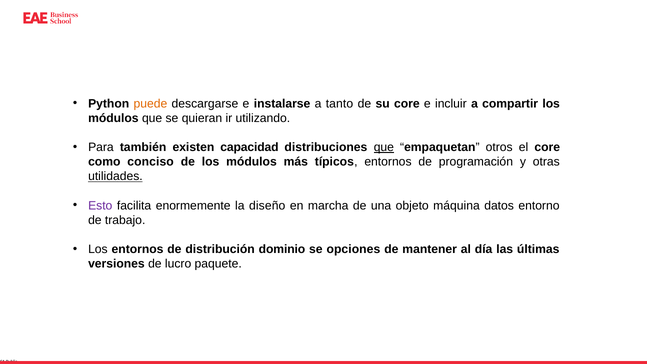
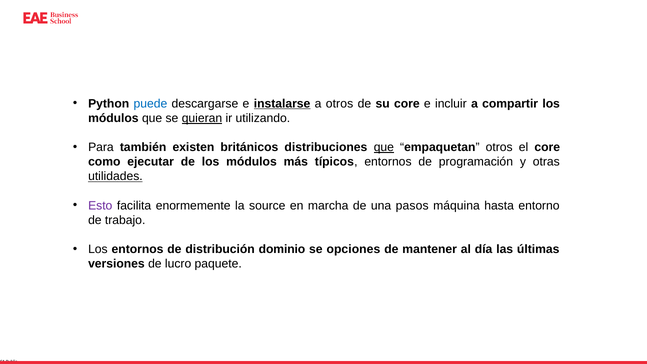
puede colour: orange -> blue (150, 104)
instalarse underline: none -> present (282, 104)
a tanto: tanto -> otros (339, 104)
quieran underline: none -> present (202, 118)
capacidad: capacidad -> británicos (249, 147)
conciso: conciso -> ejecutar (151, 162)
diseño: diseño -> source (267, 205)
objeto: objeto -> pasos (412, 205)
datos: datos -> hasta (499, 205)
